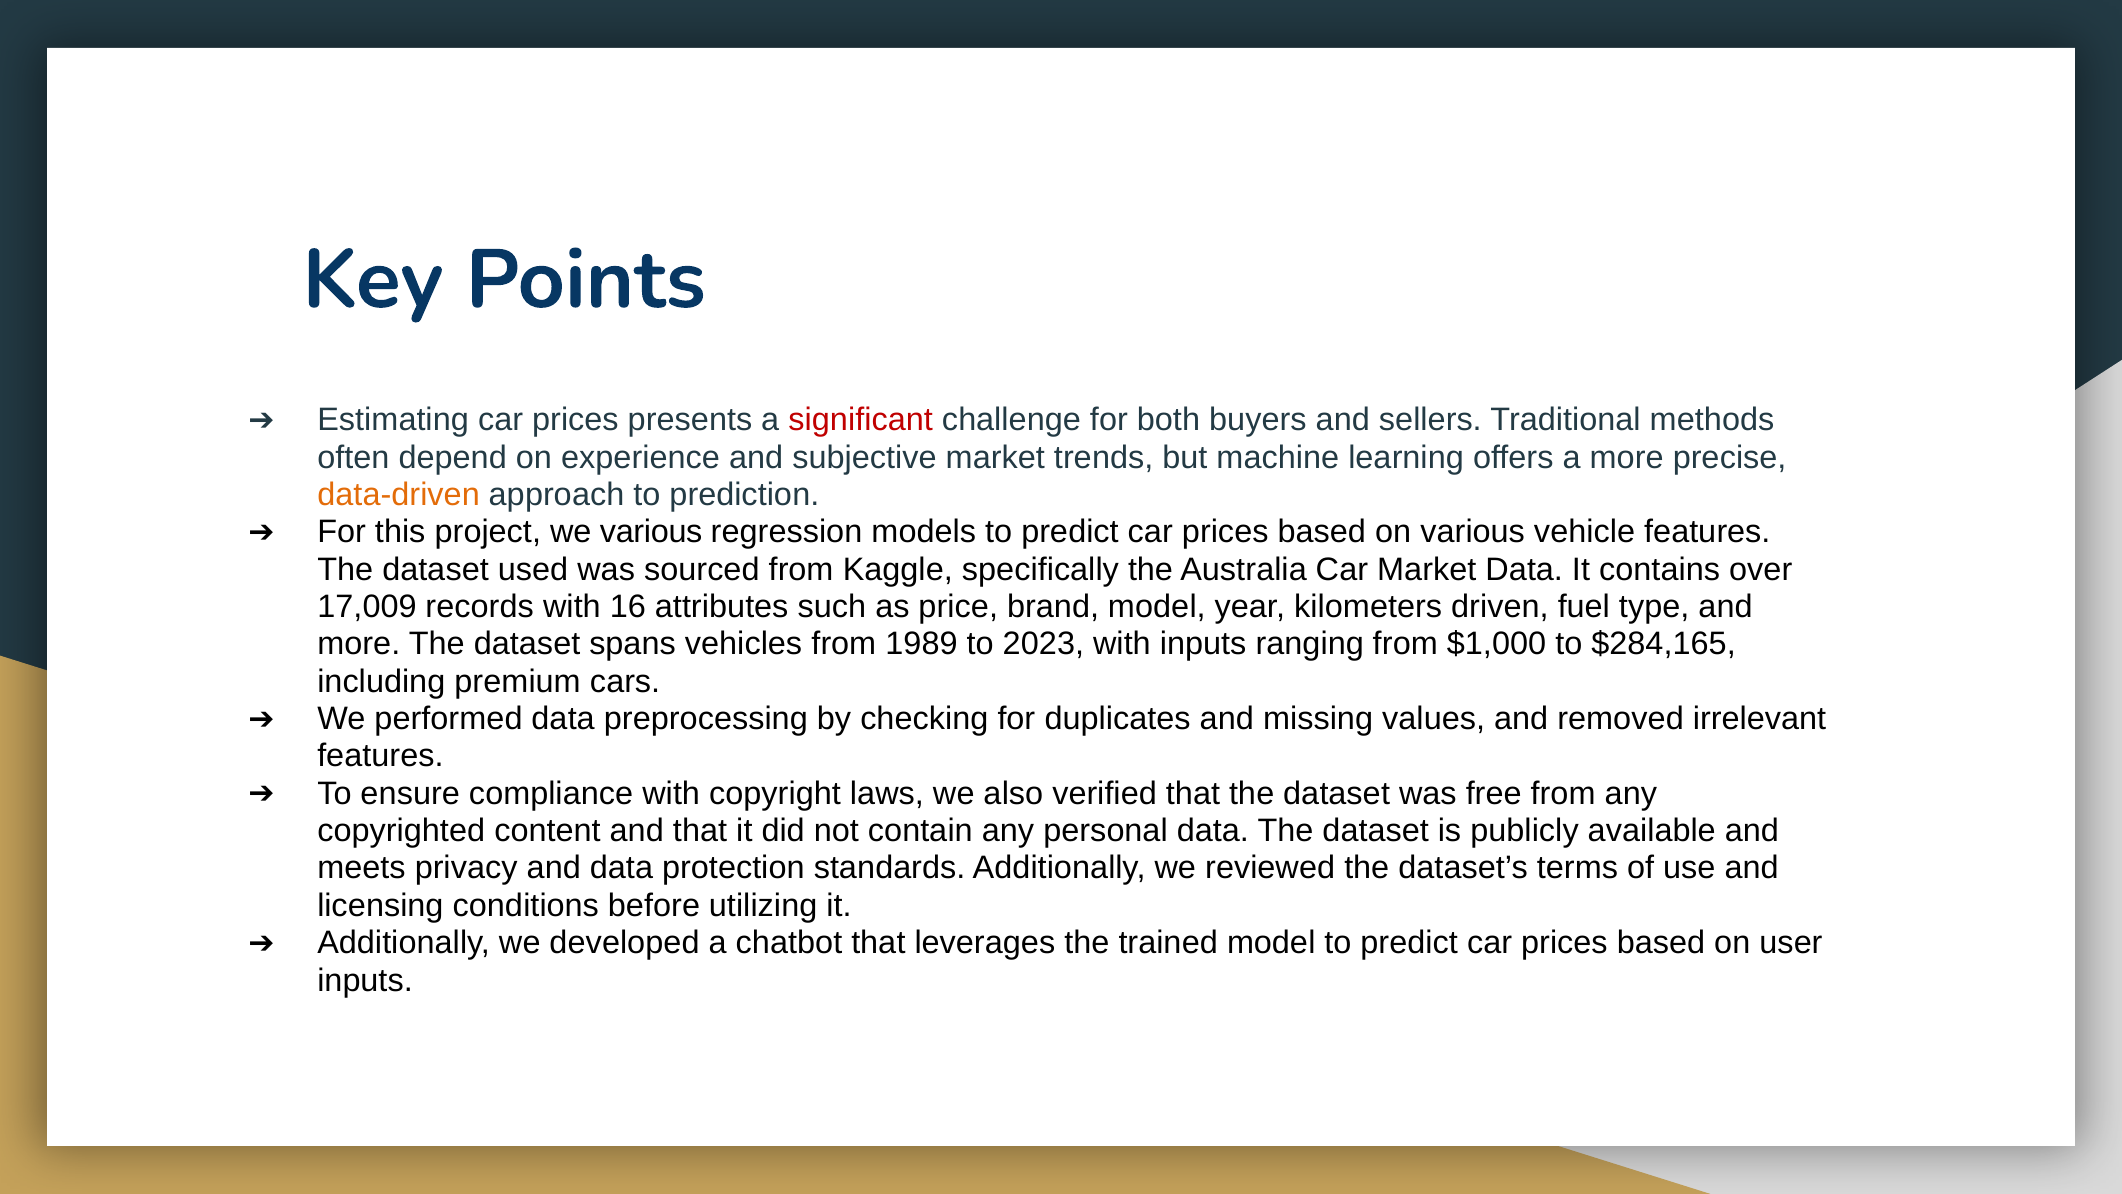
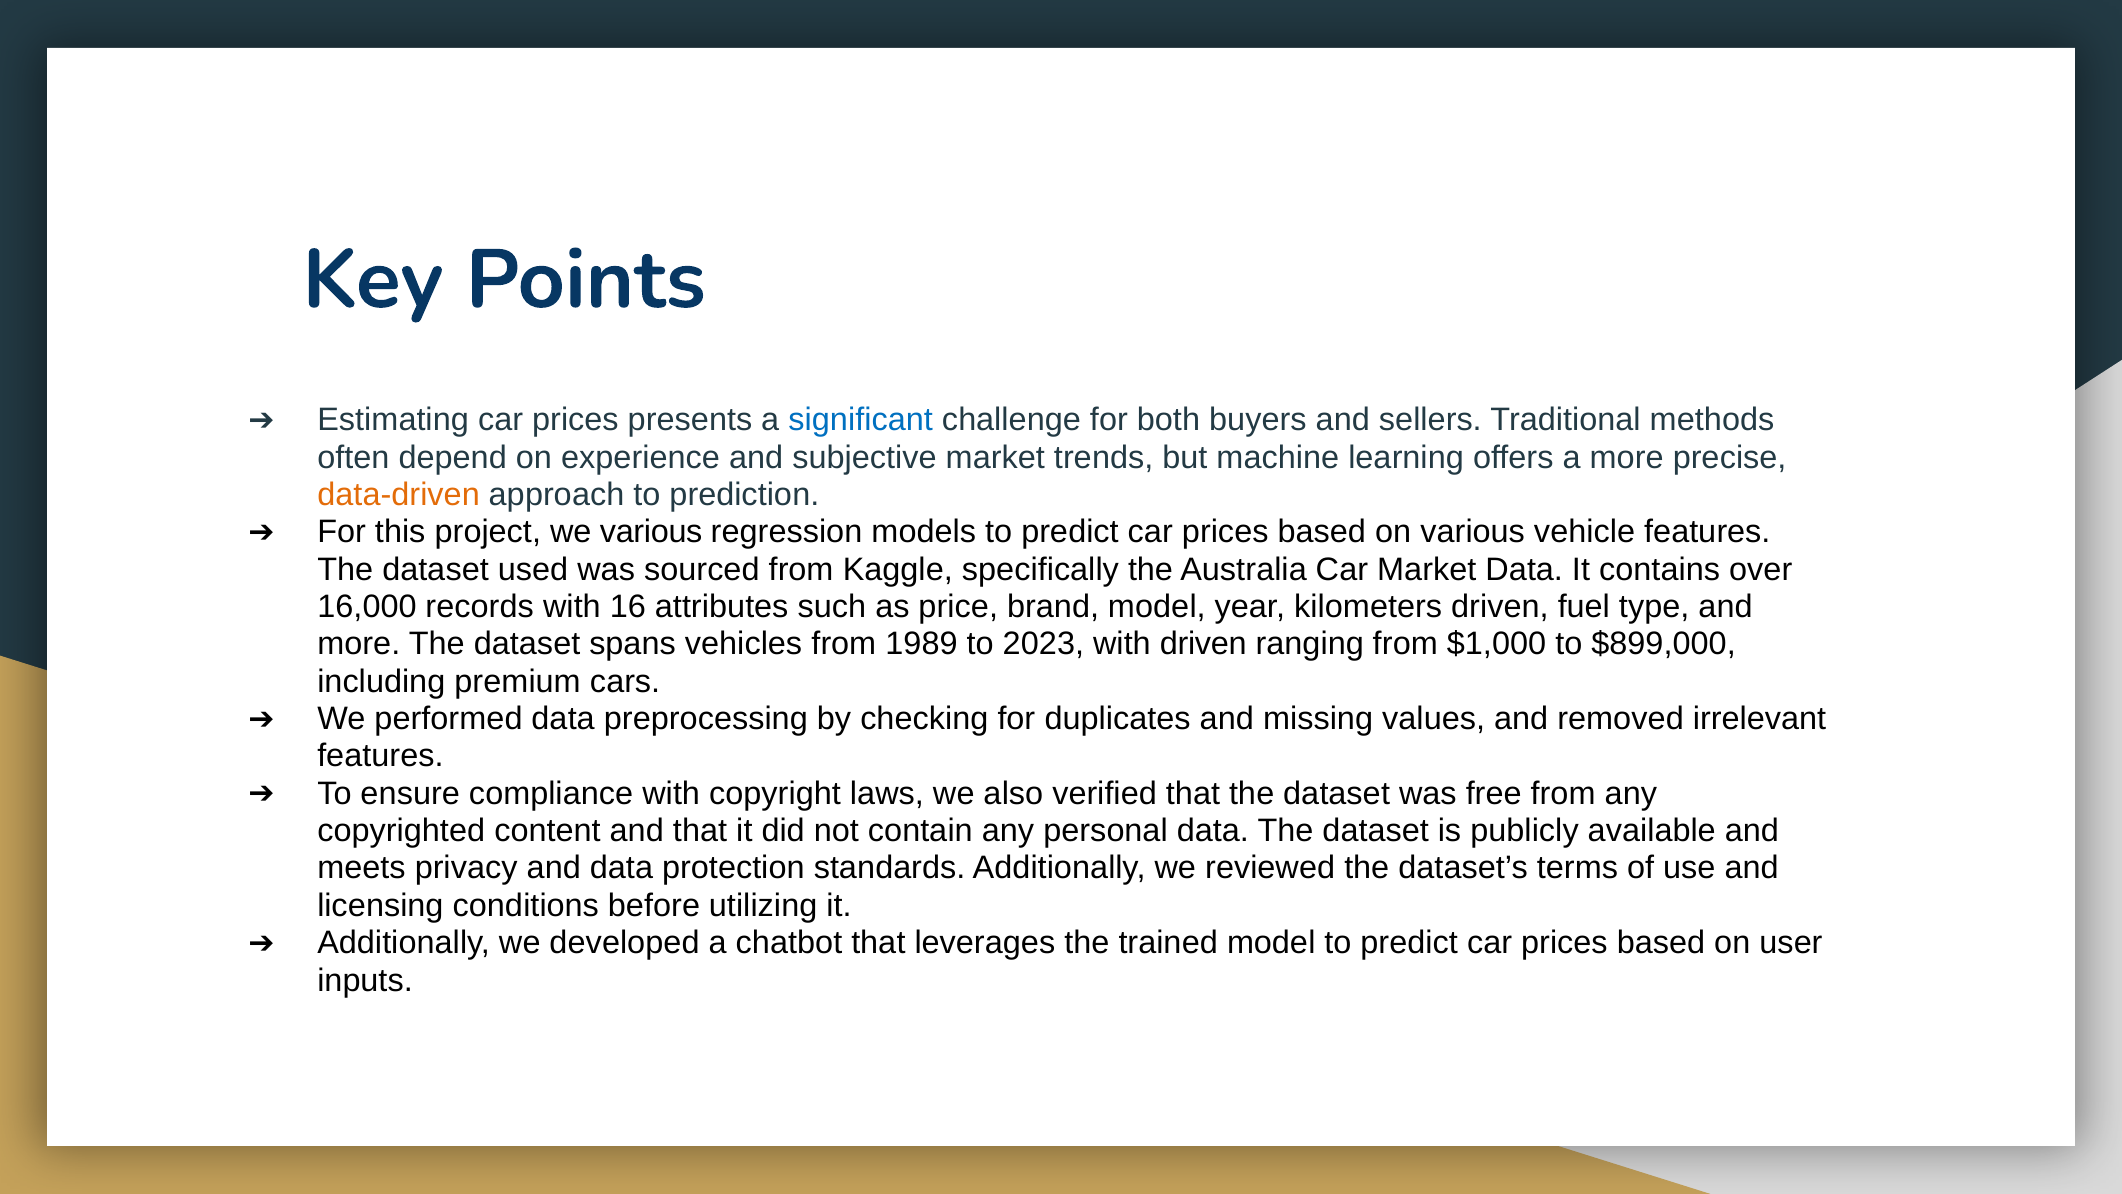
significant colour: red -> blue (861, 420)
17,009: 17,009 -> 16,000 (367, 607)
with inputs: inputs -> driven (1203, 644)
$284,165: $284,165 -> $899,000 (1664, 644)
